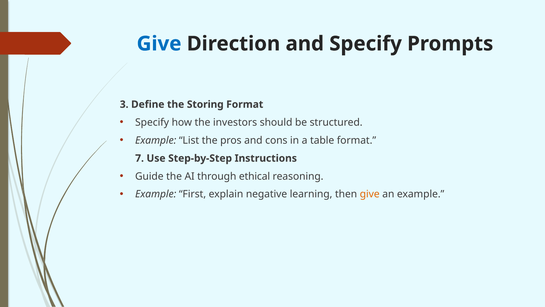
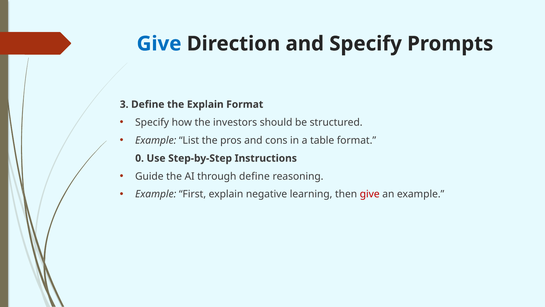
the Storing: Storing -> Explain (205, 104)
7: 7 -> 0 (140, 158)
through ethical: ethical -> define (254, 176)
give colour: orange -> red (370, 194)
